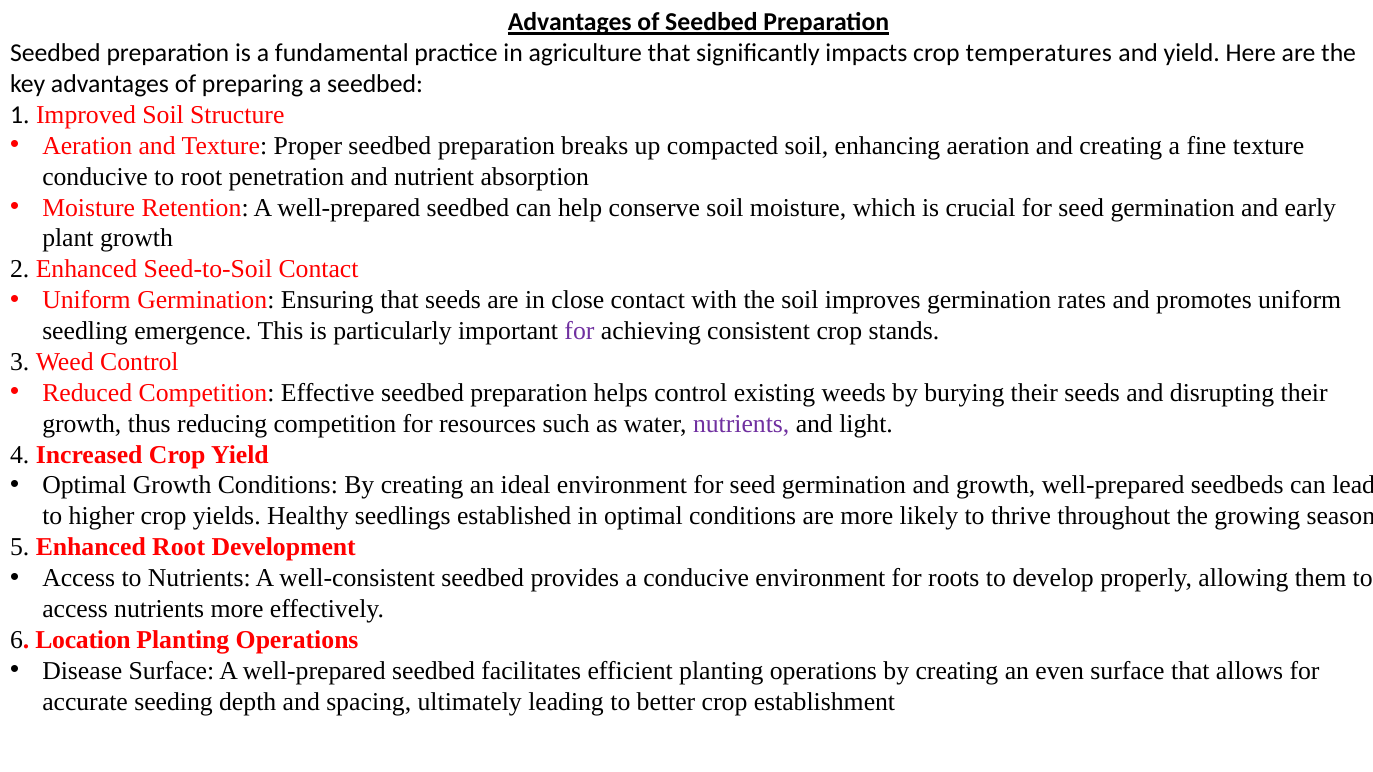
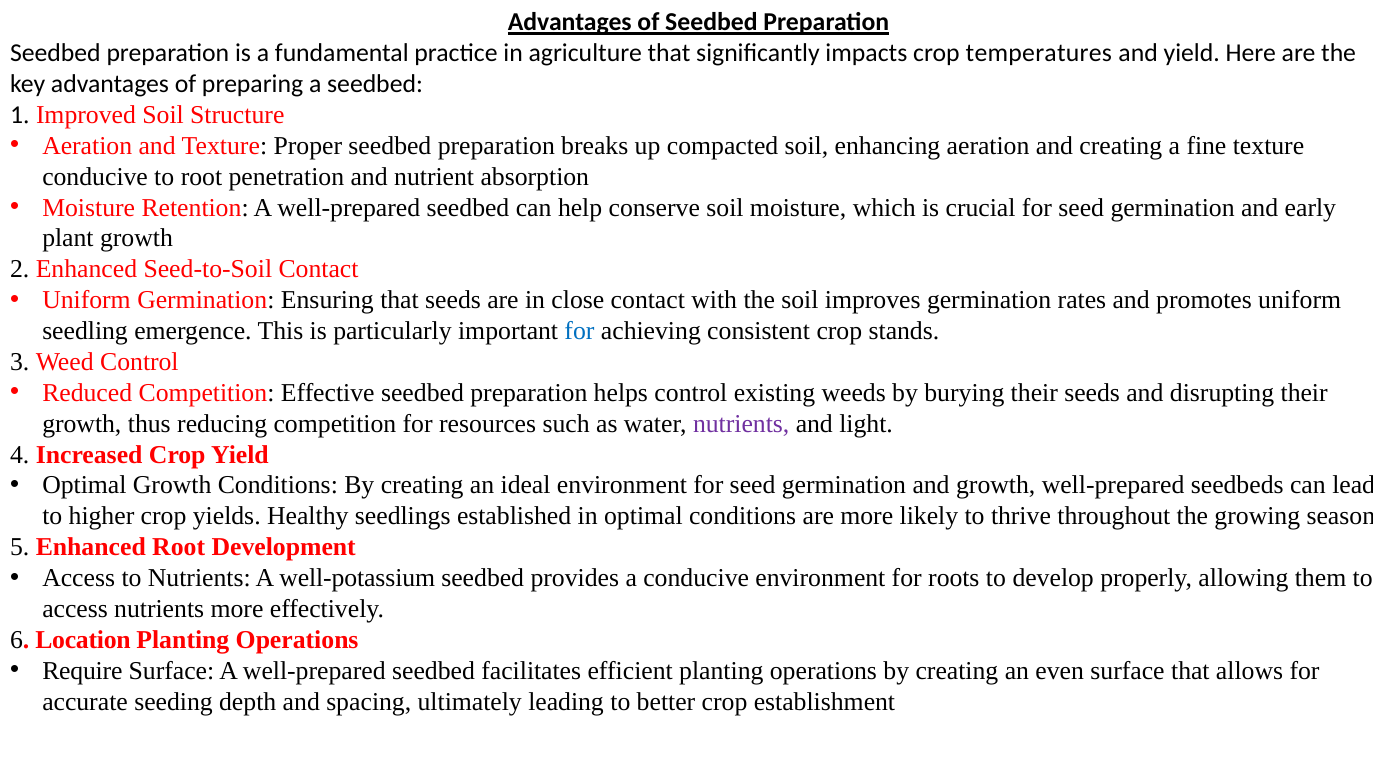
for colour: purple -> blue (579, 331)
well-consistent: well-consistent -> well-potassium (357, 578)
Disease: Disease -> Require (82, 671)
